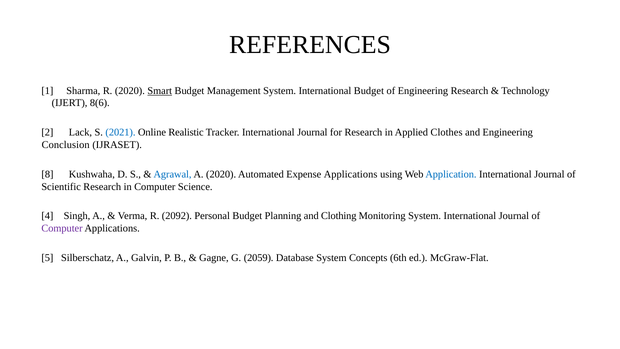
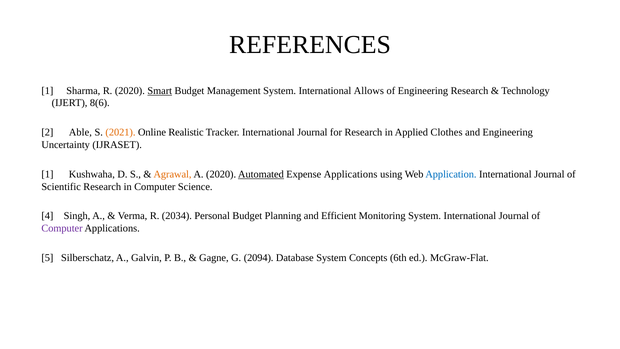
International Budget: Budget -> Allows (369, 91)
Lack: Lack -> Able (80, 132)
2021 colour: blue -> orange (120, 132)
Conclusion: Conclusion -> Uncertainty (66, 145)
8: 8 -> 1 (47, 174)
Agrawal colour: blue -> orange (173, 174)
Automated underline: none -> present (261, 174)
2092: 2092 -> 2034 (177, 216)
Clothing: Clothing -> Efficient (339, 216)
2059: 2059 -> 2094 (259, 258)
